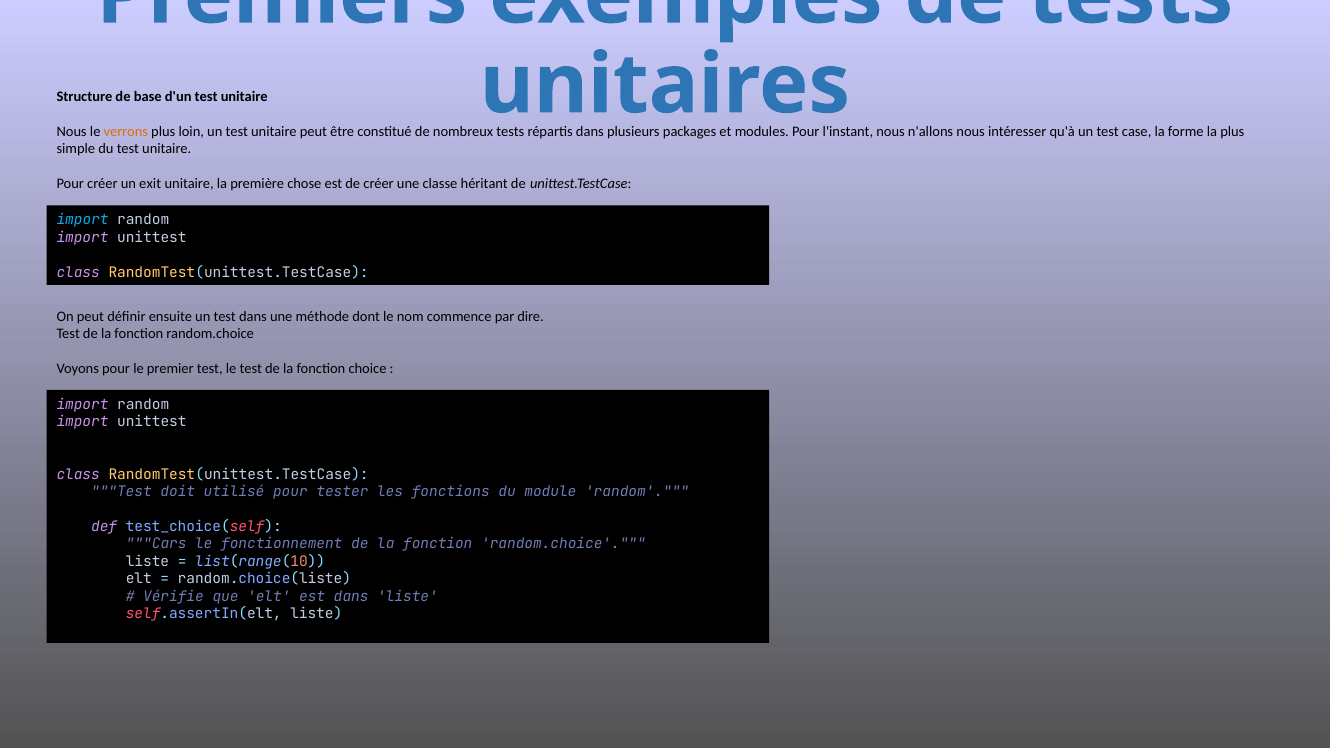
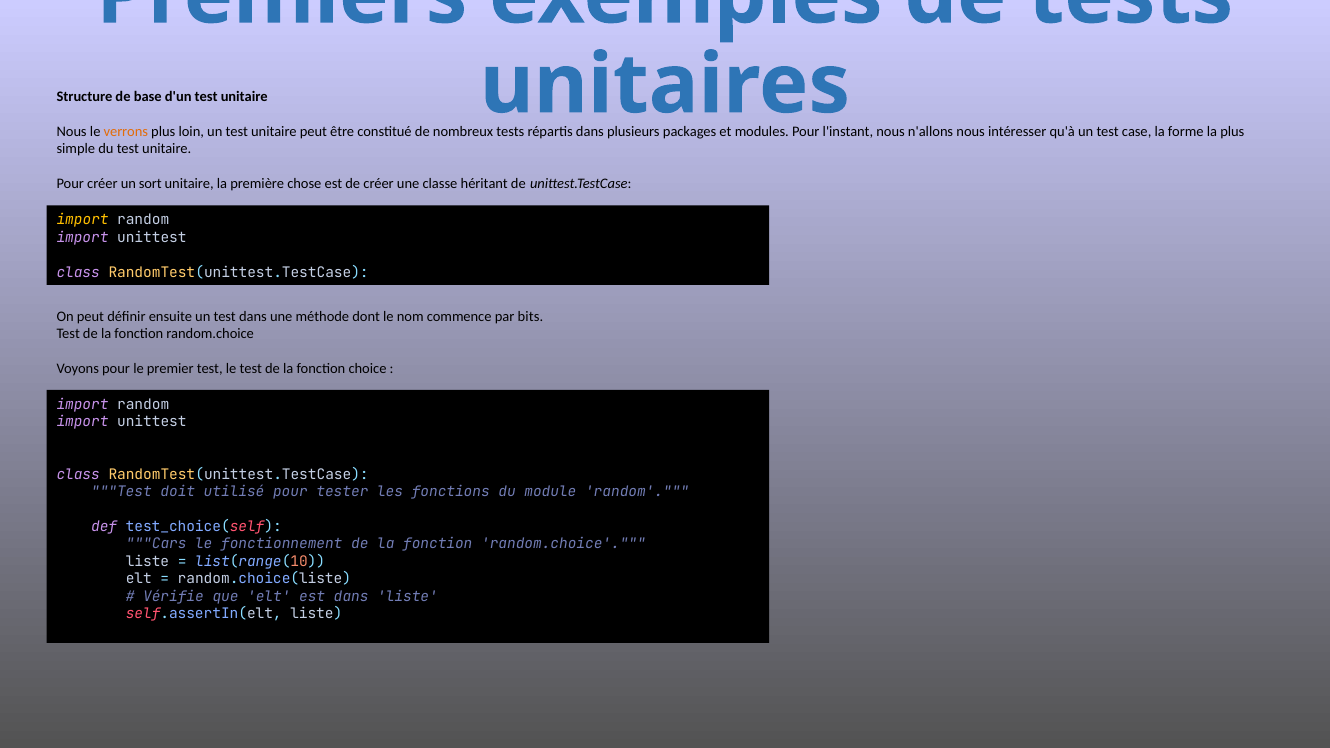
exit: exit -> sort (150, 184)
import colour: light blue -> yellow (83, 220)
dire: dire -> bits (530, 316)
